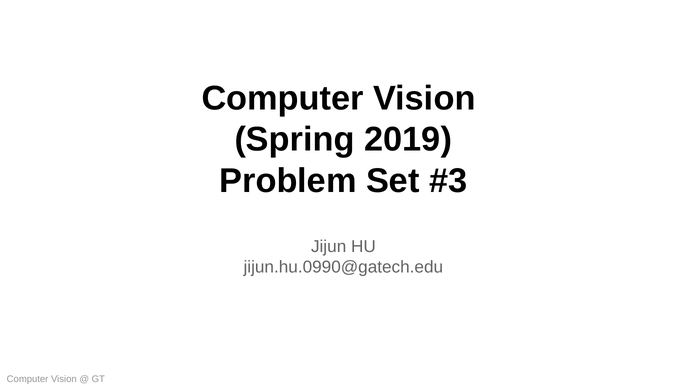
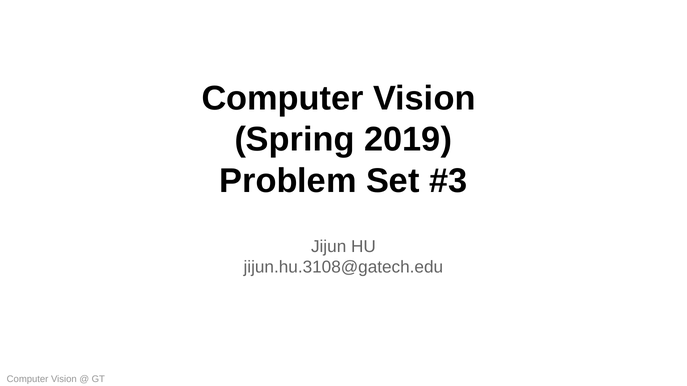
jijun.hu.0990@gatech.edu: jijun.hu.0990@gatech.edu -> jijun.hu.3108@gatech.edu (343, 268)
